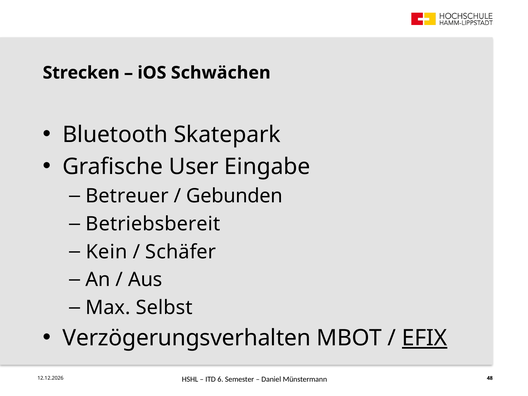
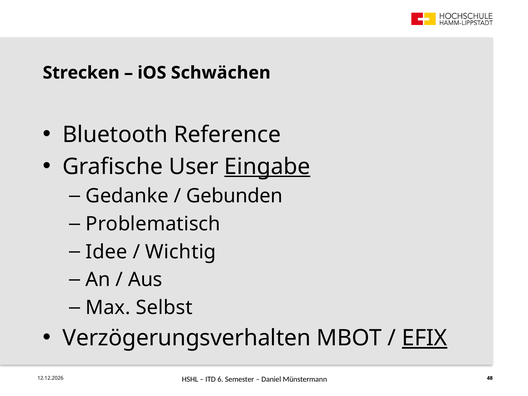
Skatepark: Skatepark -> Reference (227, 135)
Eingabe underline: none -> present (267, 167)
Betreuer: Betreuer -> Gedanke (127, 196)
Betriebsbereit: Betriebsbereit -> Problematisch (153, 224)
Kein: Kein -> Idee (107, 252)
Schäfer: Schäfer -> Wichtig (181, 252)
